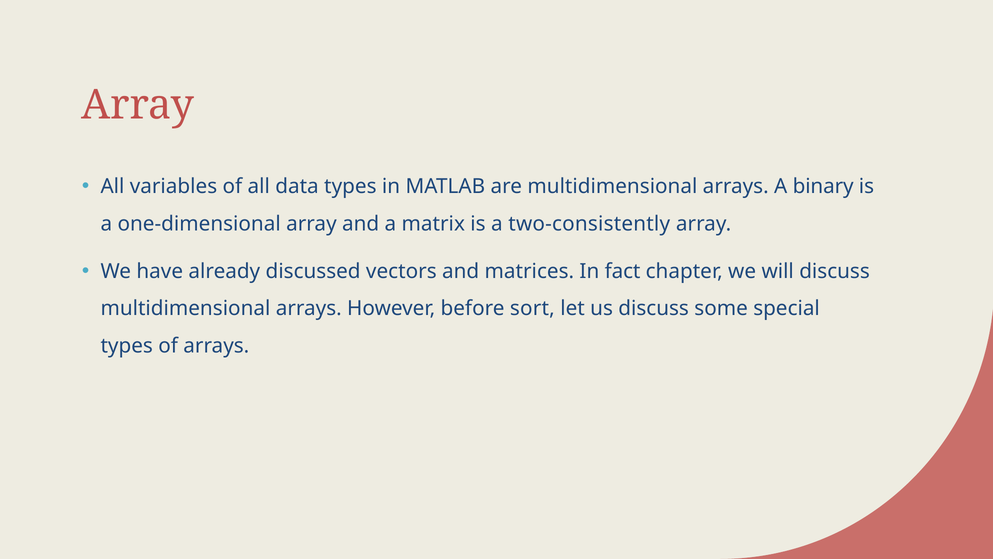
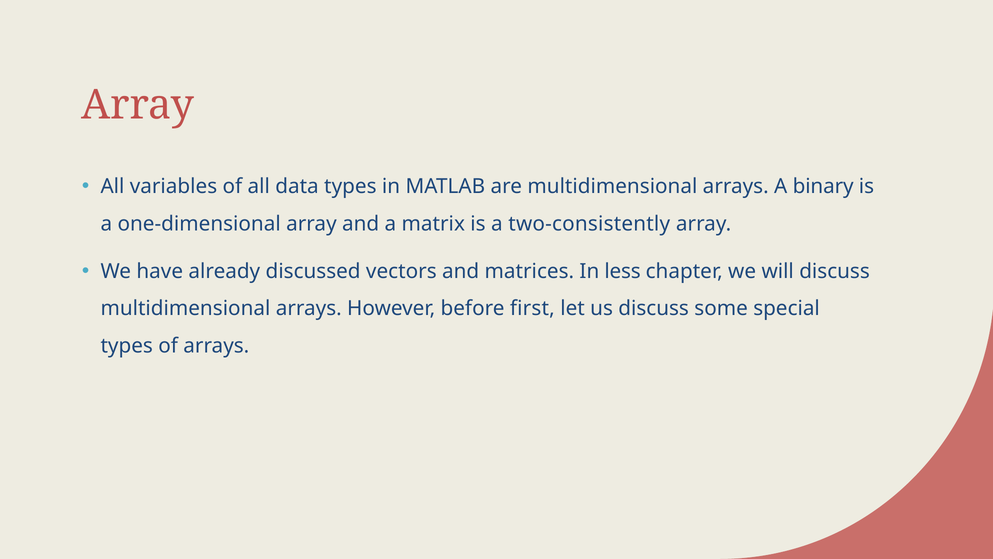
fact: fact -> less (623, 271)
sort: sort -> first (532, 308)
